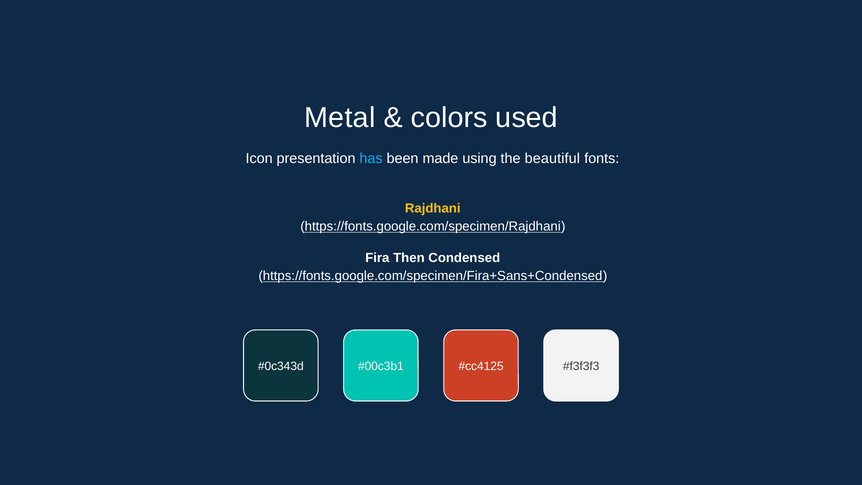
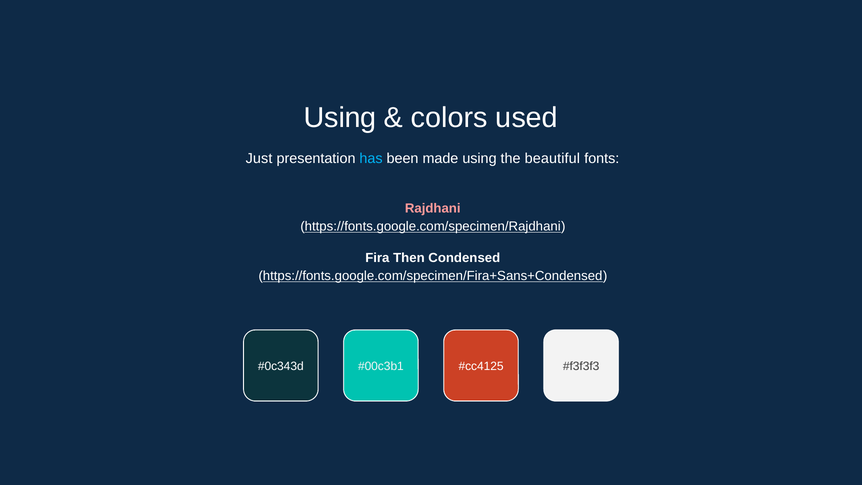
Metal: Metal -> Using (340, 118)
Icon: Icon -> Just (259, 158)
Rajdhani colour: yellow -> pink (433, 208)
